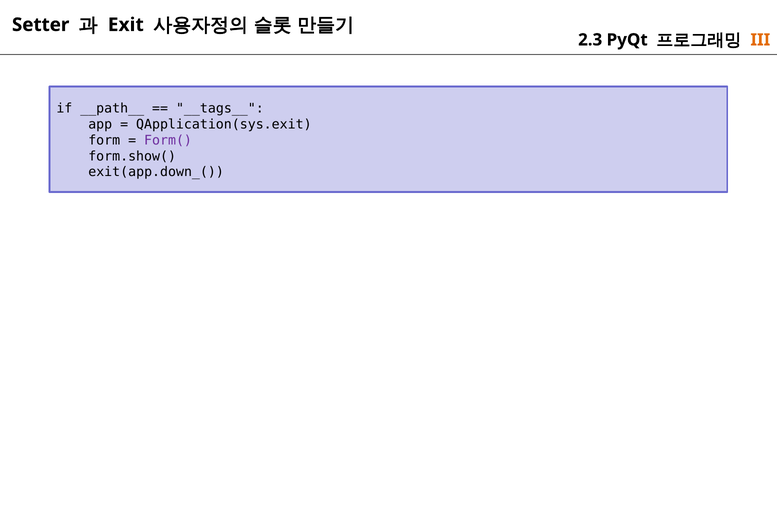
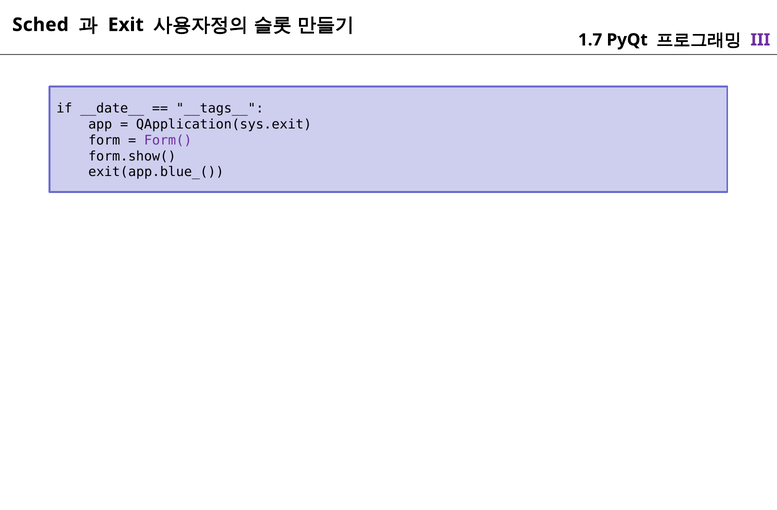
Setter: Setter -> Sched (40, 25)
2.3: 2.3 -> 1.7 (590, 40)
III colour: orange -> purple (760, 40)
__path__: __path__ -> __date__ (112, 109)
exit(app.down_(: exit(app.down_( -> exit(app.blue_( (156, 172)
